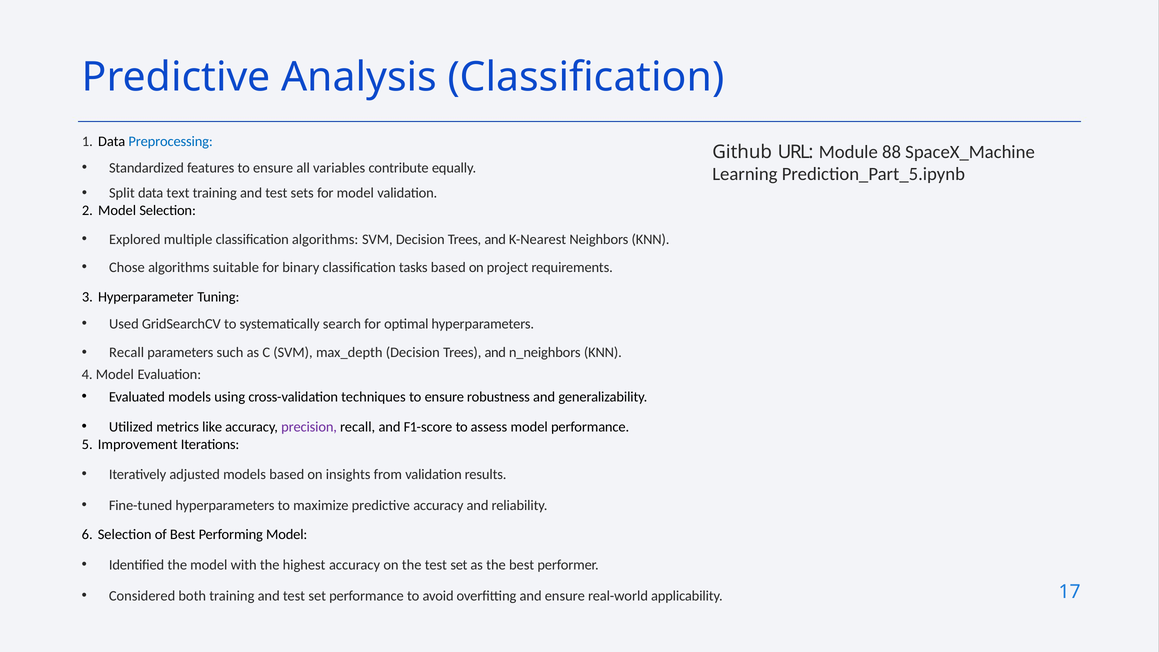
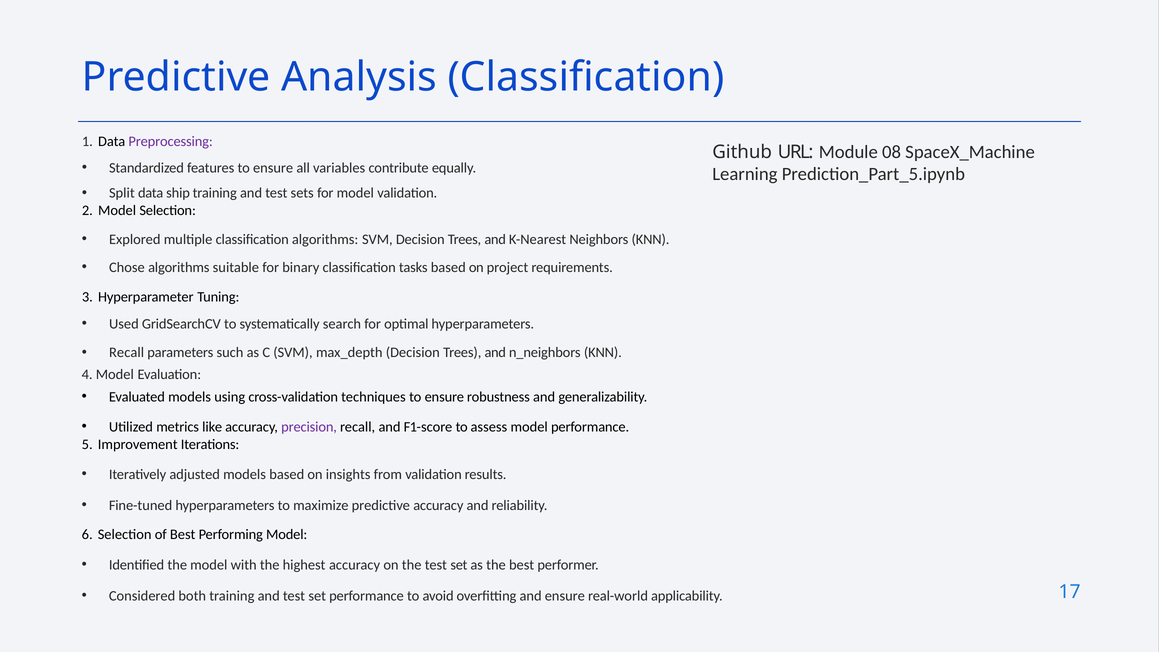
Preprocessing colour: blue -> purple (171, 142)
88: 88 -> 08 (892, 152)
text: text -> ship (178, 193)
